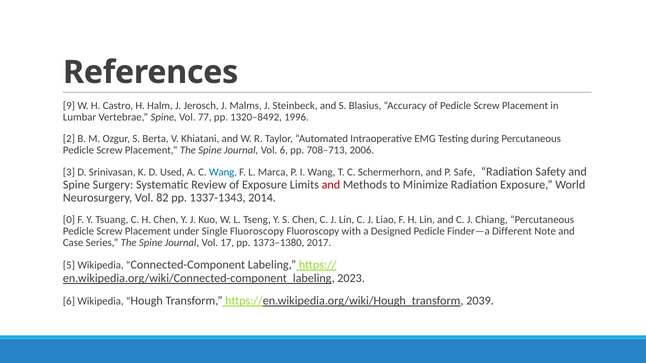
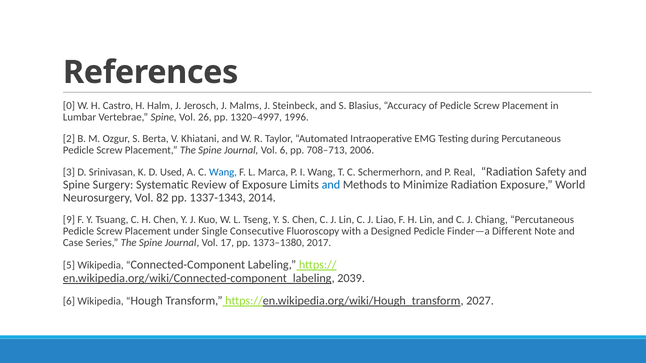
9: 9 -> 0 (69, 106)
77: 77 -> 26 (205, 118)
1320–8492: 1320–8492 -> 1320–4997 (256, 118)
Safe: Safe -> Real (464, 172)
and colour: red -> blue (331, 185)
0: 0 -> 9 (69, 220)
Single Fluoroscopy: Fluoroscopy -> Consecutive (257, 232)
2023: 2023 -> 2039 (351, 278)
2039: 2039 -> 2027 (480, 301)
